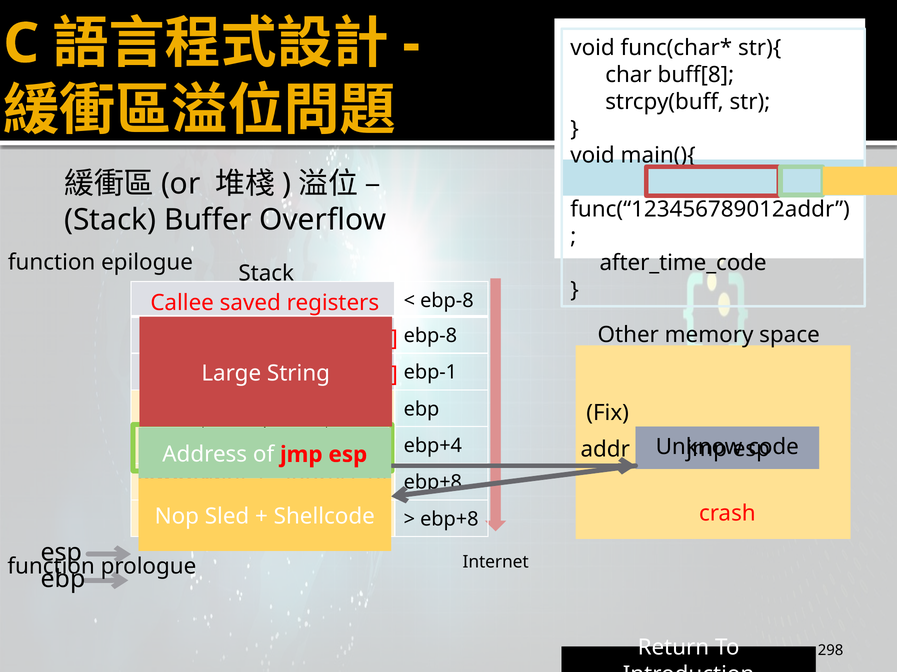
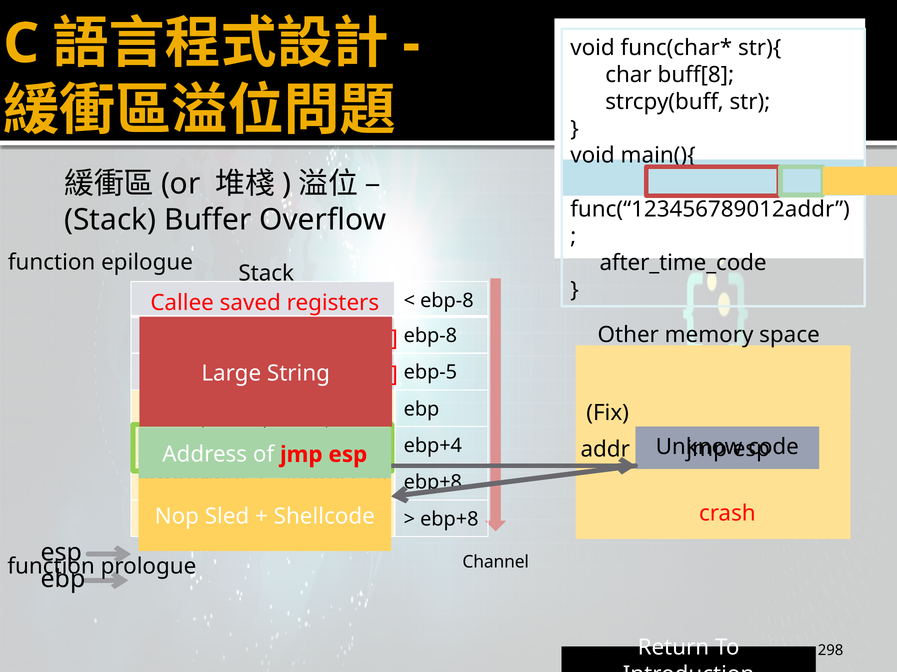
ebp-1: ebp-1 -> ebp-5 (430, 373)
Internet: Internet -> Channel (496, 563)
